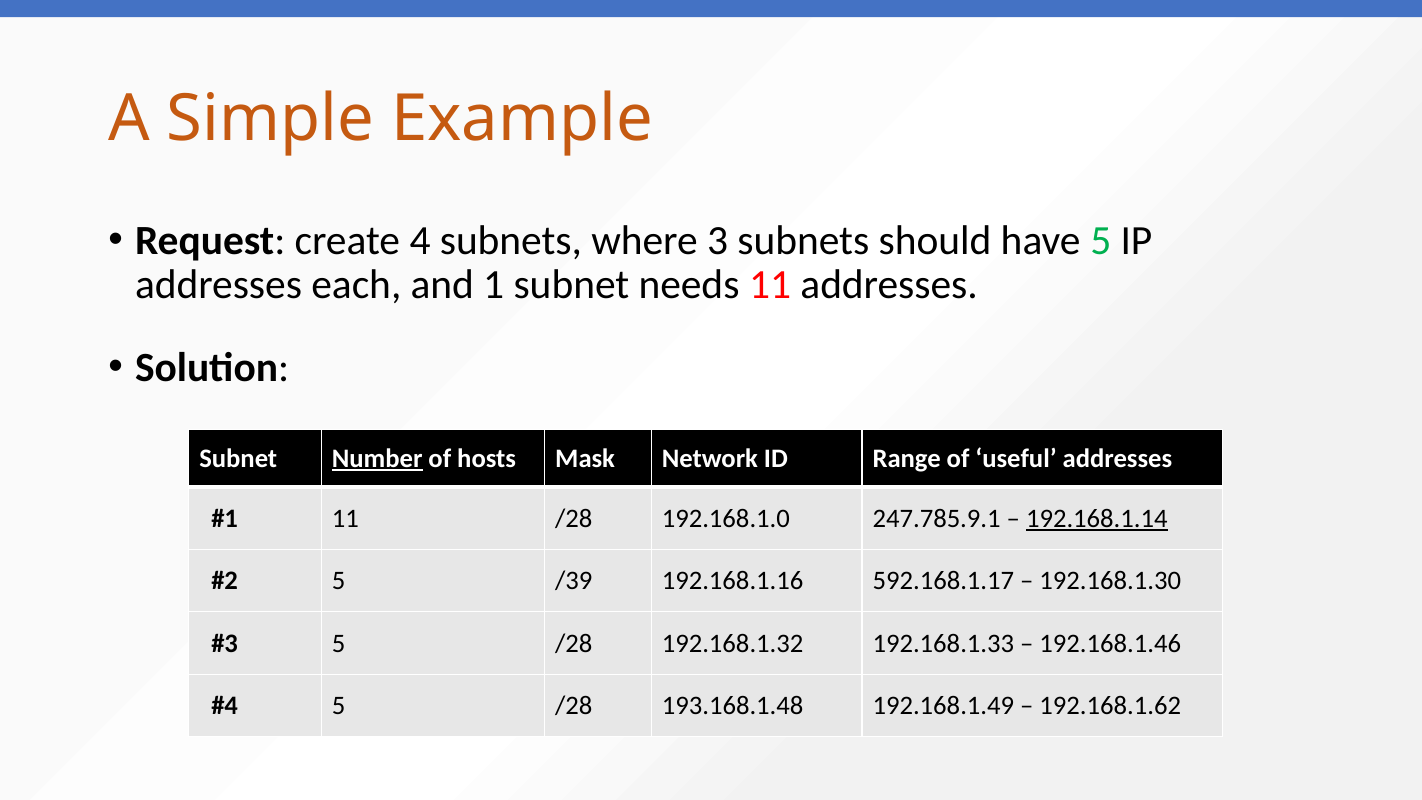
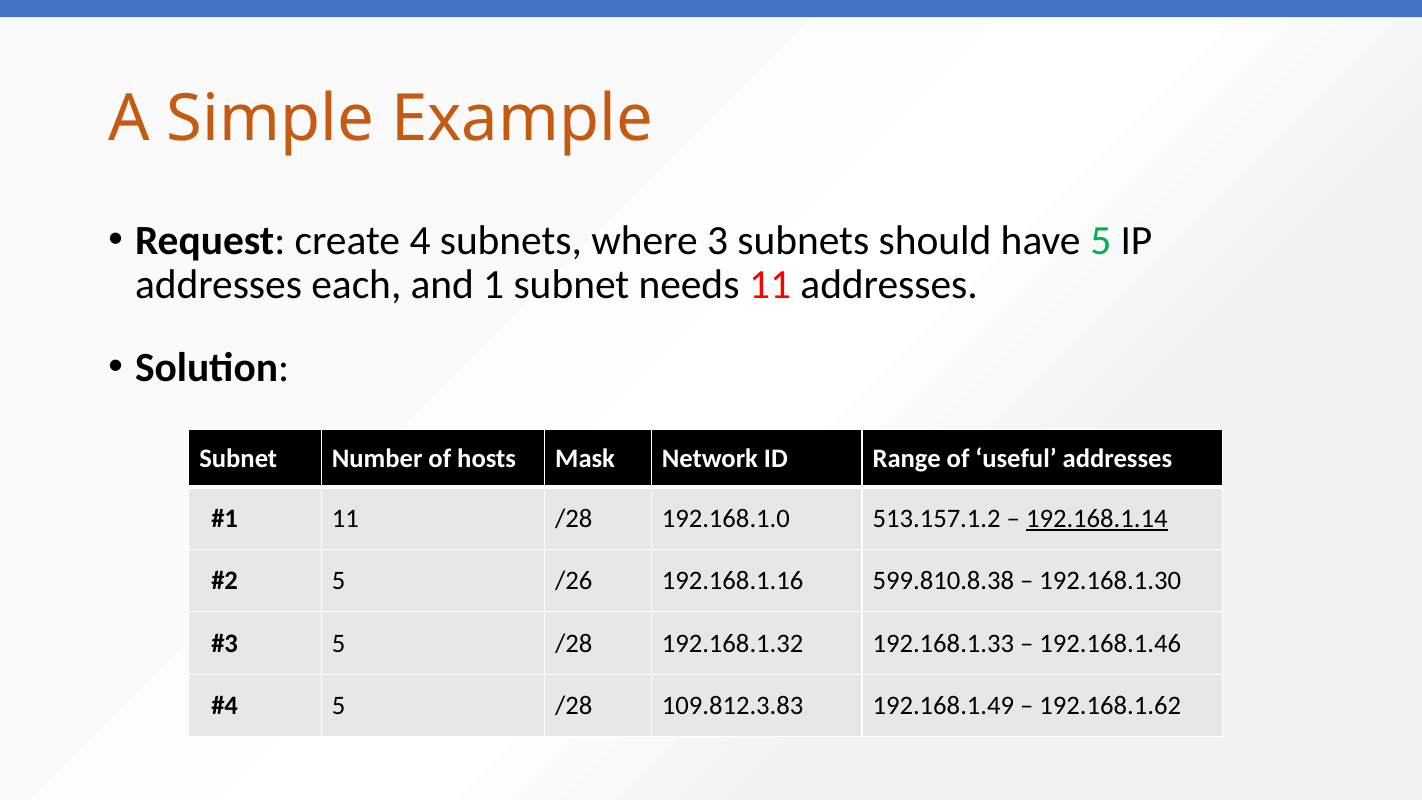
Number underline: present -> none (377, 458)
247.785.9.1: 247.785.9.1 -> 513.157.1.2 (937, 518)
/39: /39 -> /26 (574, 581)
592.168.1.17: 592.168.1.17 -> 599.810.8.38 (943, 581)
193.168.1.48: 193.168.1.48 -> 109.812.3.83 (733, 706)
